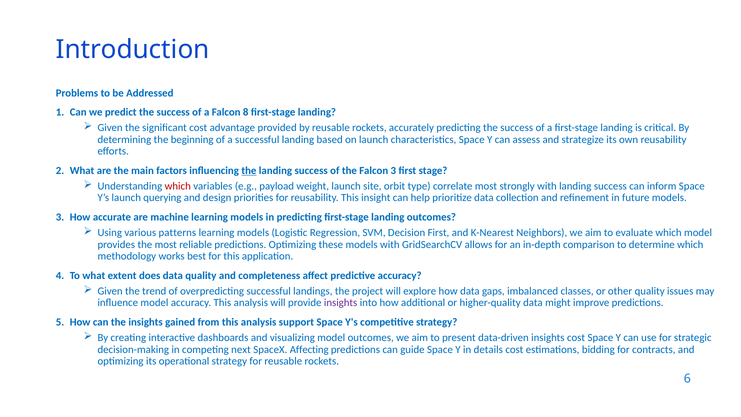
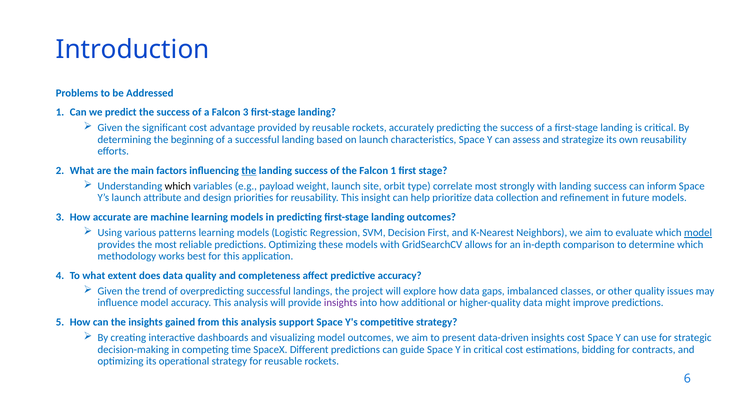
Falcon 8: 8 -> 3 (246, 112)
Falcon 3: 3 -> 1 (393, 171)
which colour: red -> black (178, 186)
querying: querying -> attribute (162, 198)
model underline: none -> present (698, 233)
next: next -> time (241, 349)
Affecting: Affecting -> Different (309, 349)
in details: details -> critical (488, 349)
